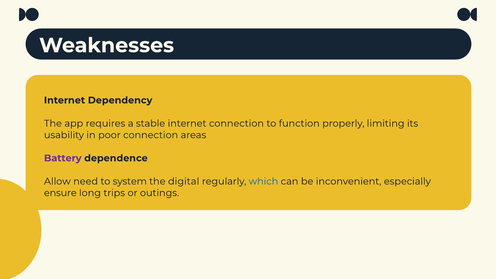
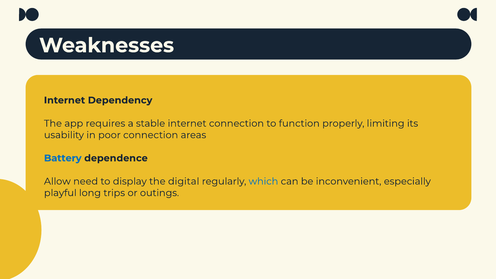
Battery colour: purple -> blue (63, 158)
system: system -> display (130, 181)
ensure: ensure -> playful (60, 193)
